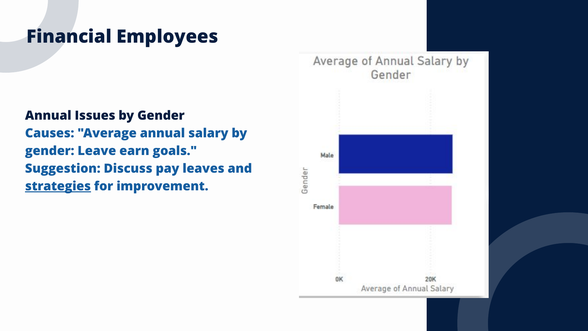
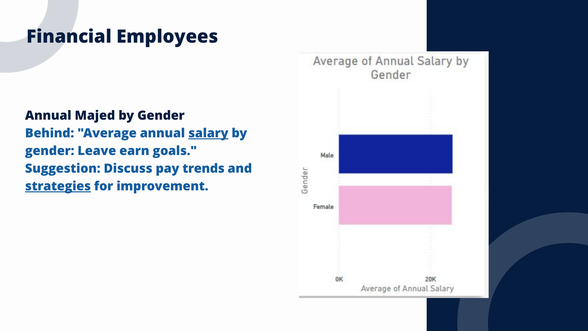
Issues: Issues -> Majed (95, 116)
Causes: Causes -> Behind (50, 133)
salary underline: none -> present (208, 133)
leaves: leaves -> trends (204, 169)
